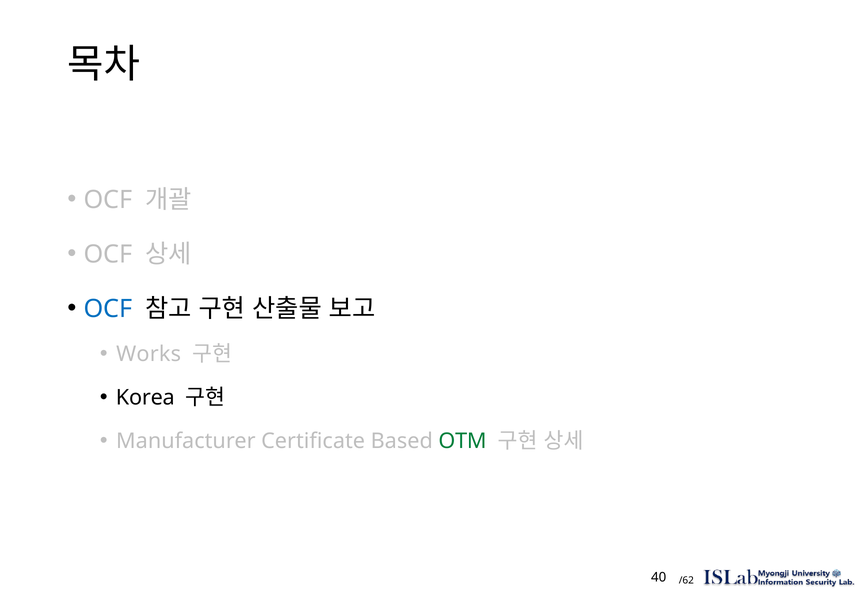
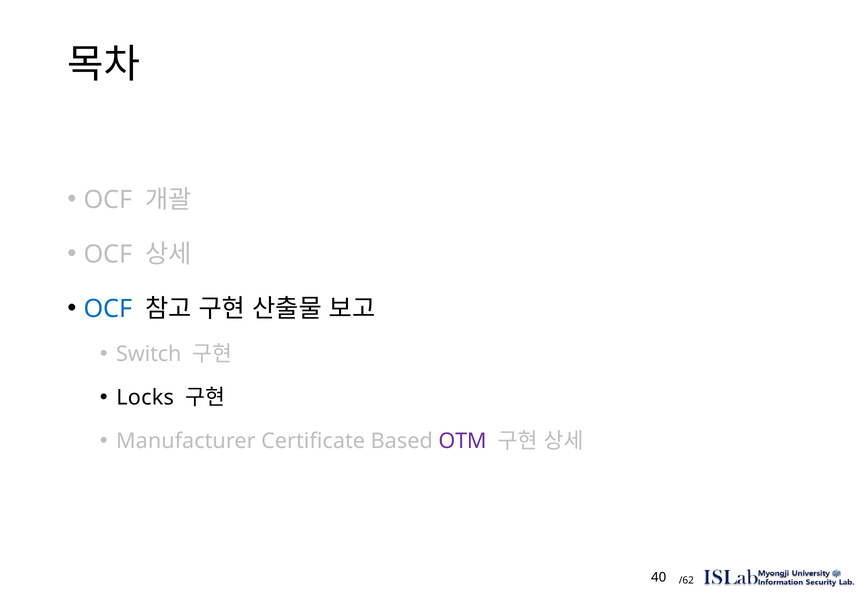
Works: Works -> Switch (149, 354)
Korea: Korea -> Locks (145, 397)
OTM colour: green -> purple (463, 441)
